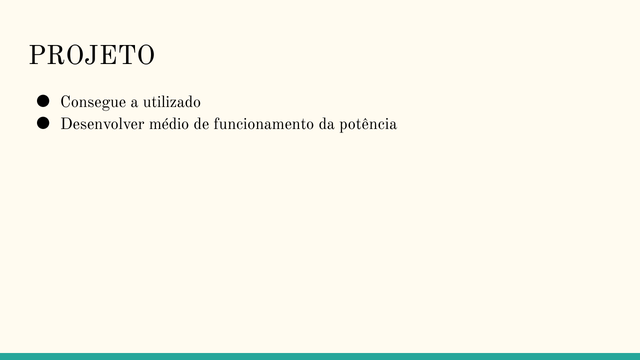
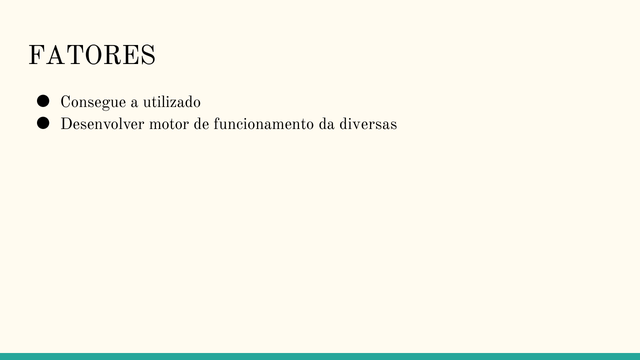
PROJETO: PROJETO -> FATORES (92, 55)
médio: médio -> motor (169, 124)
potência: potência -> diversas (368, 124)
